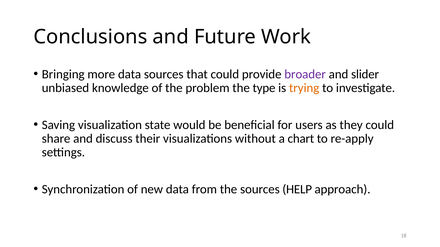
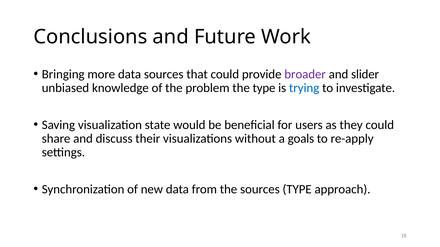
trying colour: orange -> blue (304, 88)
chart: chart -> goals (301, 139)
sources HELP: HELP -> TYPE (297, 190)
